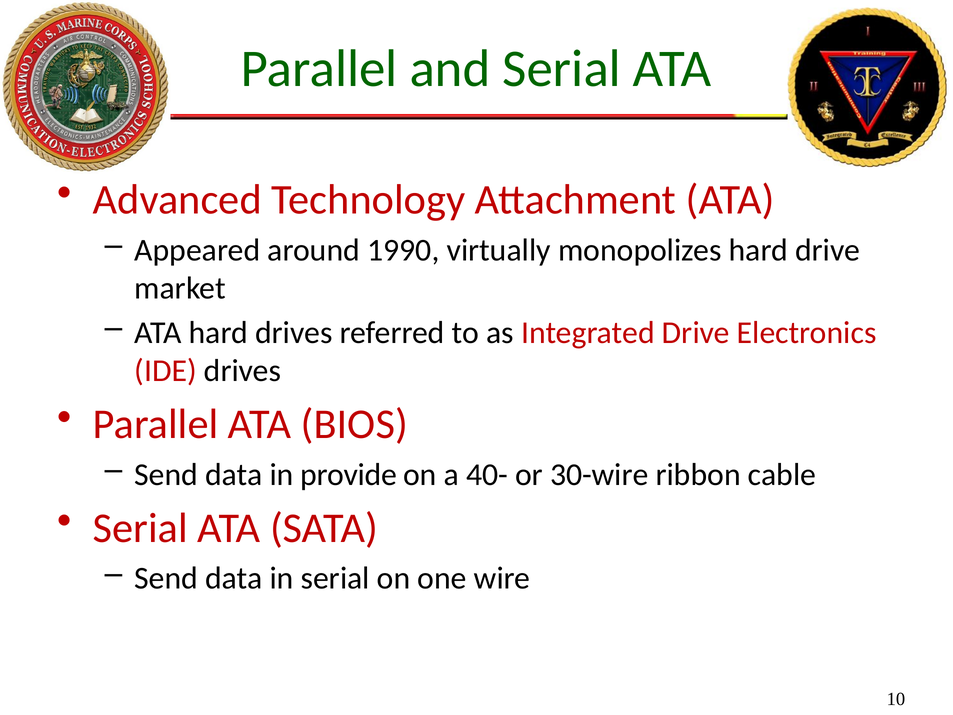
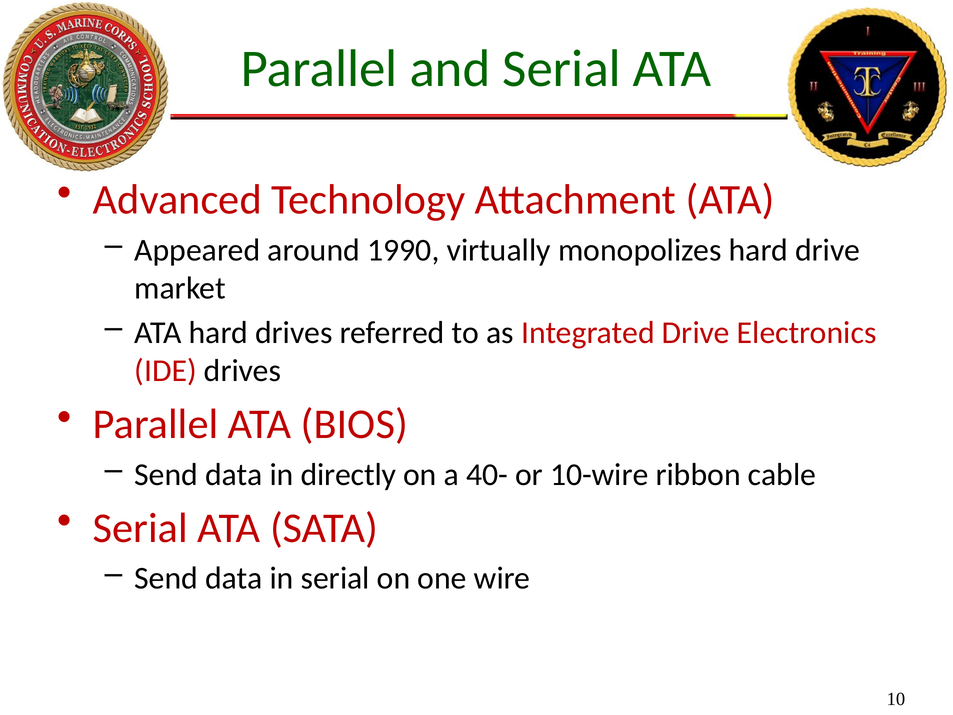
provide: provide -> directly (348, 474)
30-wire: 30-wire -> 10-wire (599, 474)
